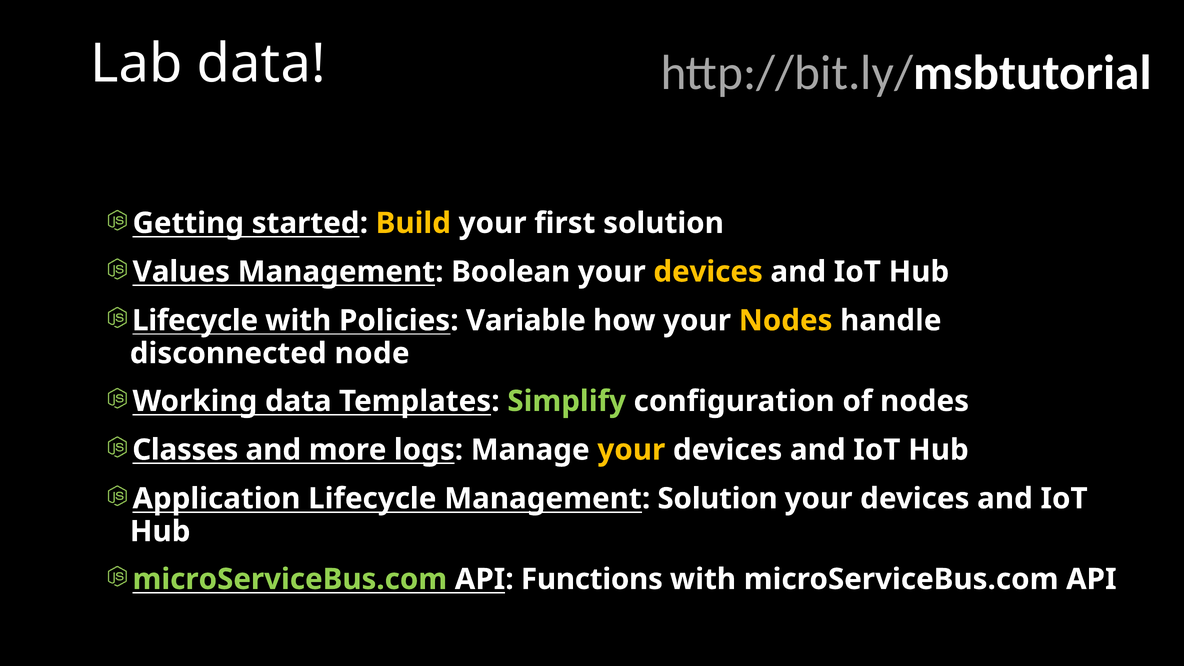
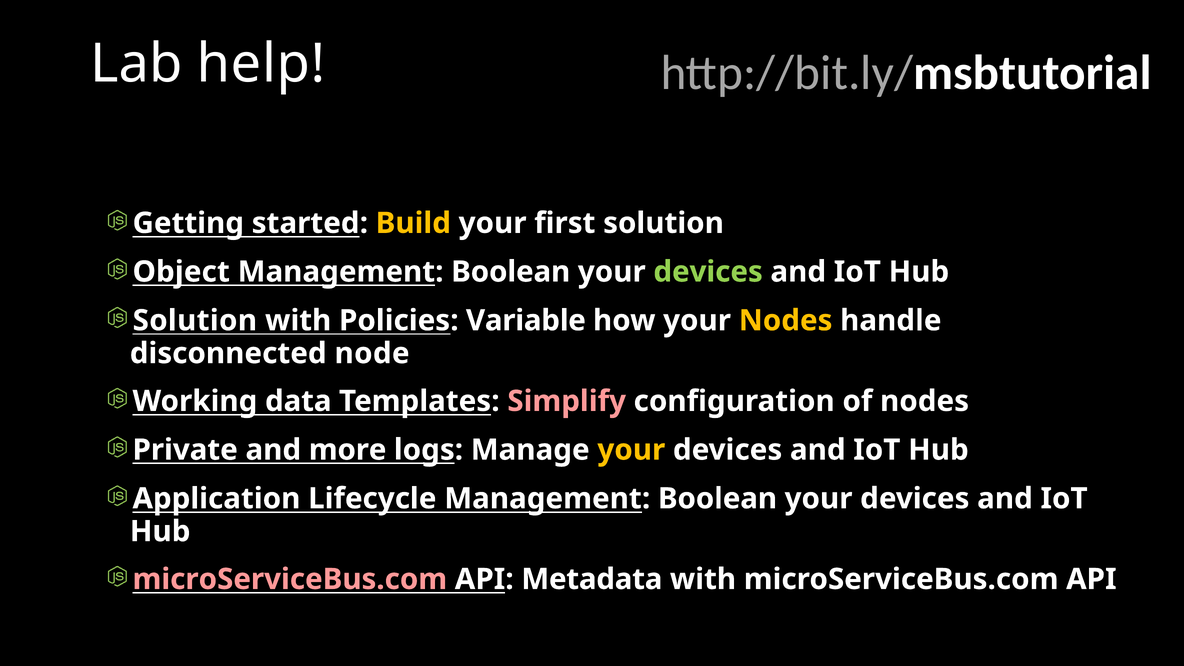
Lab data: data -> help (261, 64)
Values: Values -> Object (181, 272)
devices colour: yellow -> light green (708, 272)
Lifecycle: Lifecycle -> Solution (195, 321)
Simplify colour: light green -> pink (567, 401)
Classes: Classes -> Private (185, 450)
Lifecycle Management Solution: Solution -> Boolean (717, 499)
microServiceBus.com colour: light green -> pink (290, 579)
Functions: Functions -> Metadata (592, 579)
